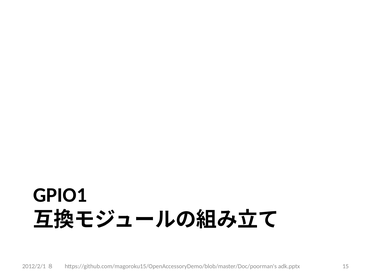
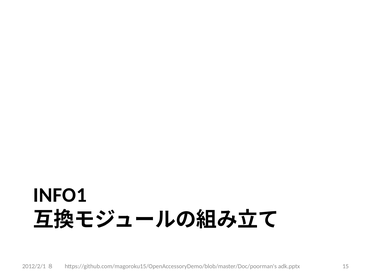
GPIO1: GPIO1 -> INFO1 (60, 194)
